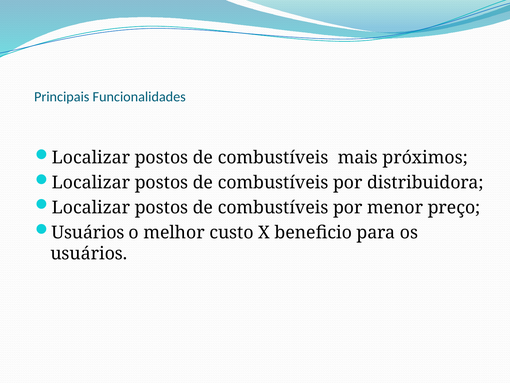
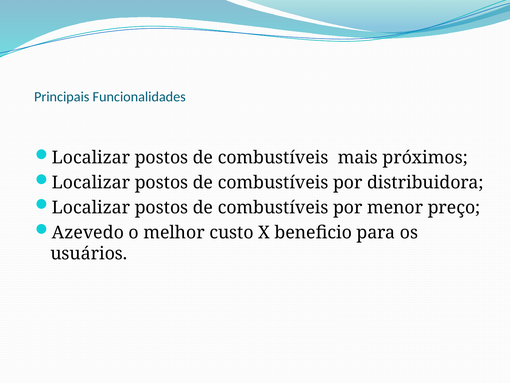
Usuários: Usuários -> Azevedo (88, 232)
